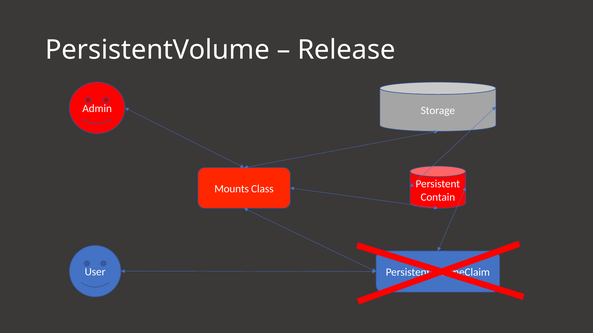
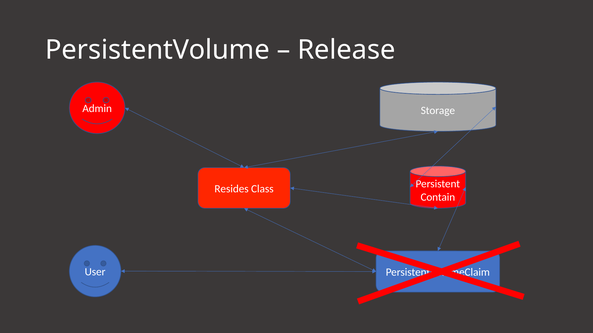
Mounts: Mounts -> Resides (232, 189)
